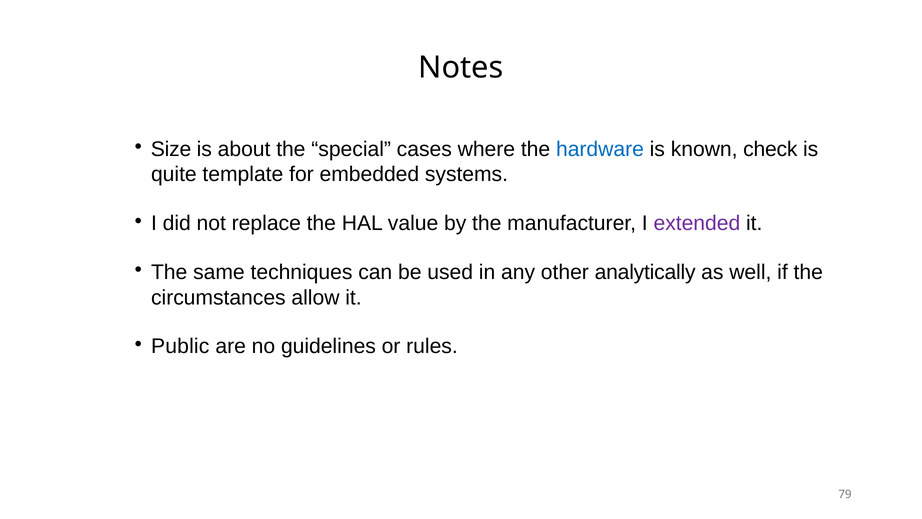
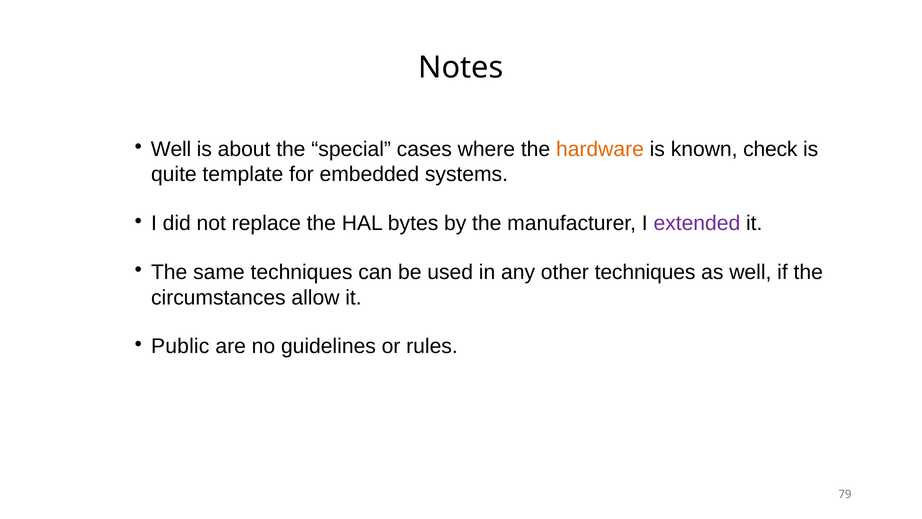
Size: Size -> Well (171, 149)
hardware colour: blue -> orange (600, 149)
value: value -> bytes (413, 223)
other analytically: analytically -> techniques (645, 272)
